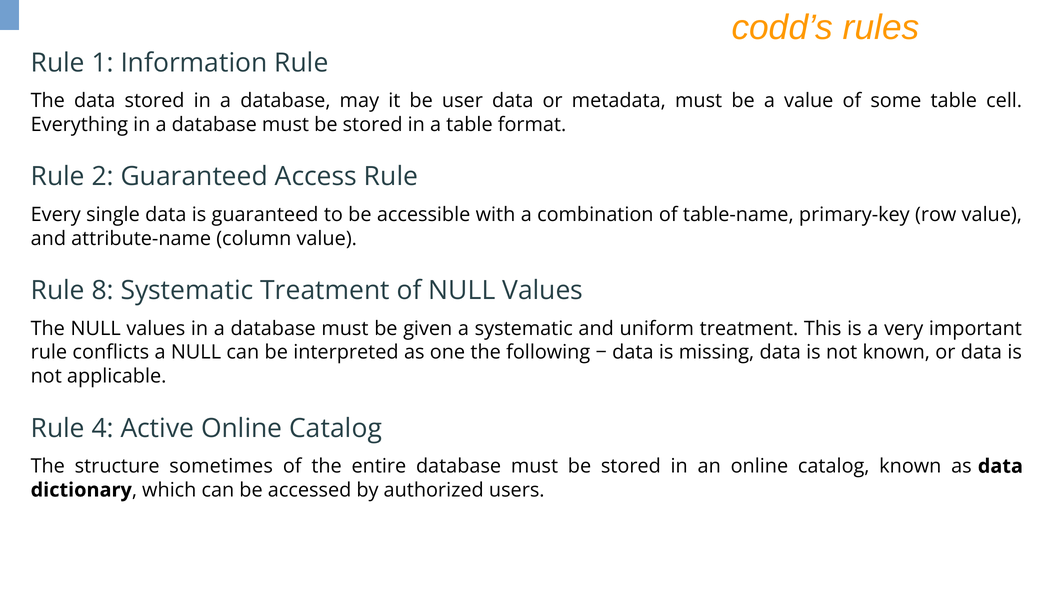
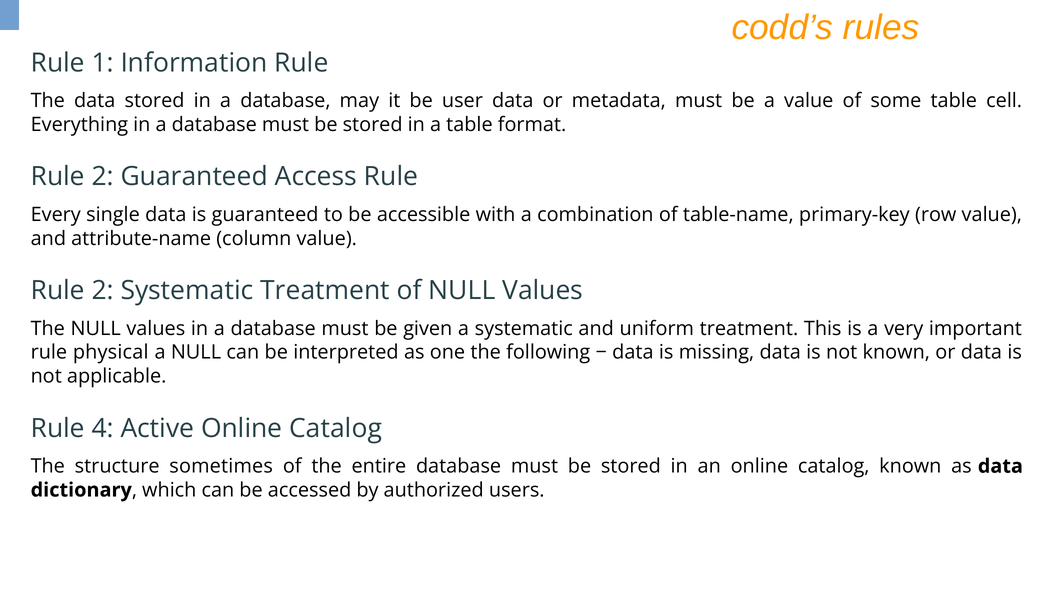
8: 8 -> 2 (103, 291)
conflicts: conflicts -> physical (111, 352)
